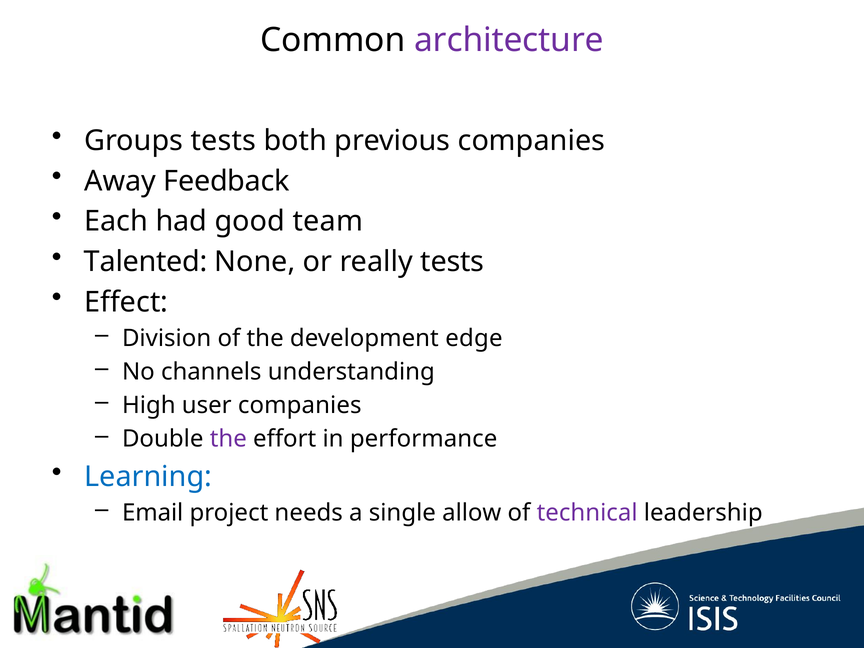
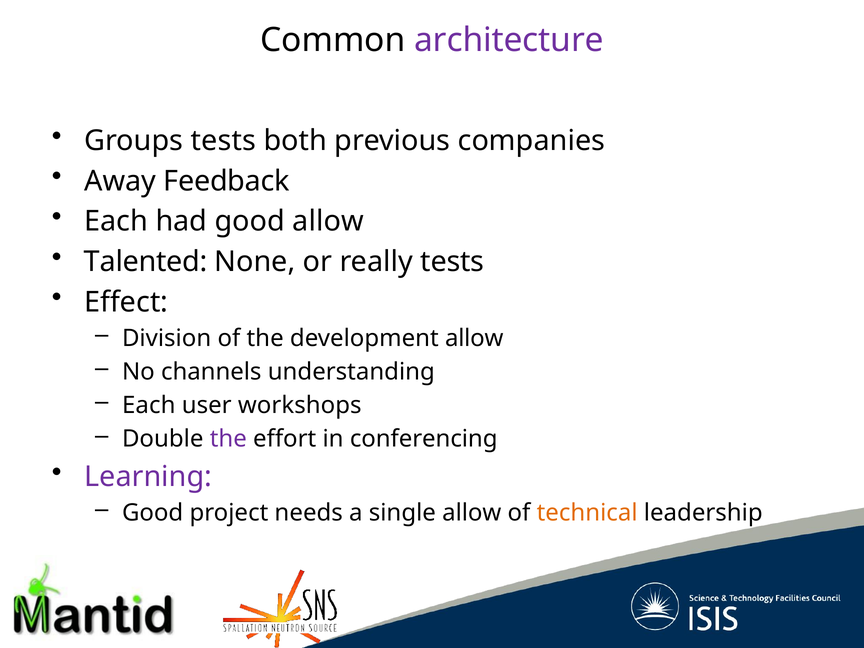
good team: team -> allow (328, 221)
development edge: edge -> allow (474, 338)
High: High -> Each (149, 405)
user companies: companies -> workshops (300, 405)
performance: performance -> conferencing (424, 439)
Learning colour: blue -> purple (148, 477)
Email: Email -> Good (153, 513)
technical colour: purple -> orange (587, 513)
